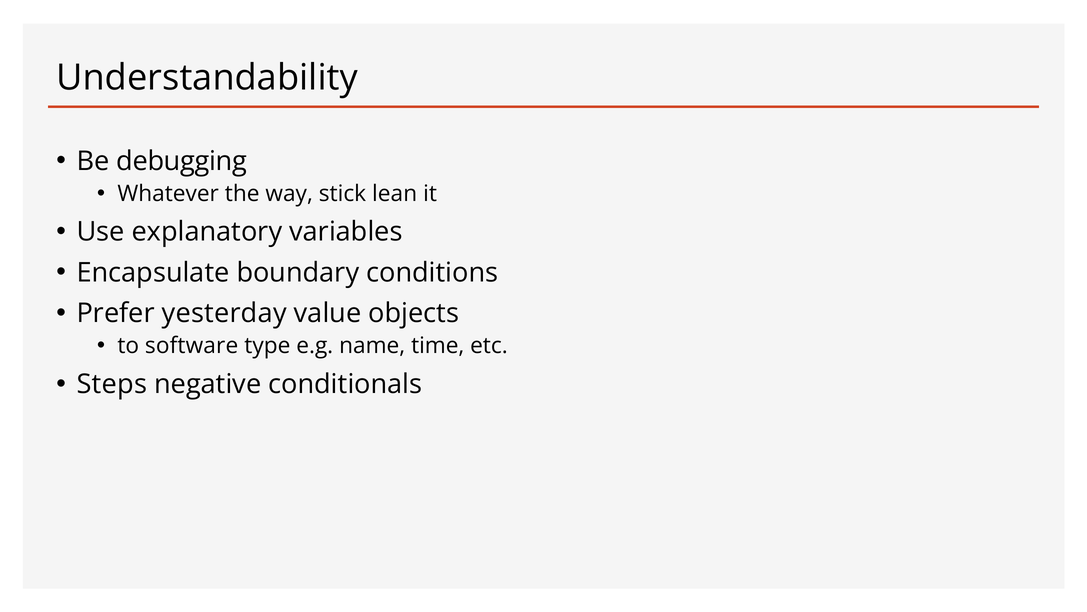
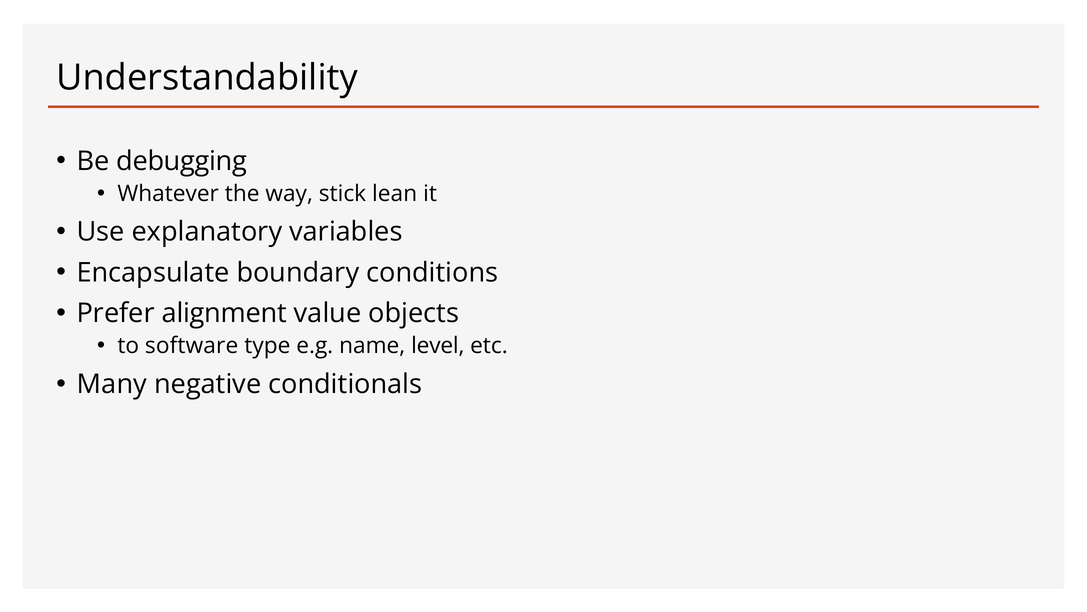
yesterday: yesterday -> alignment (224, 313)
time: time -> level (438, 346)
Steps: Steps -> Many (112, 384)
